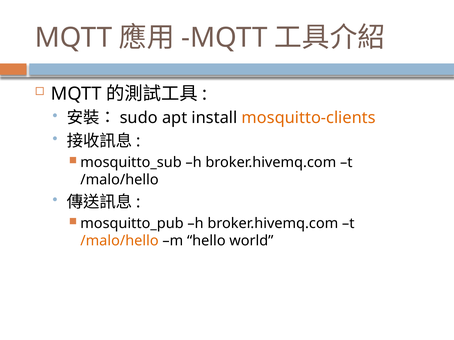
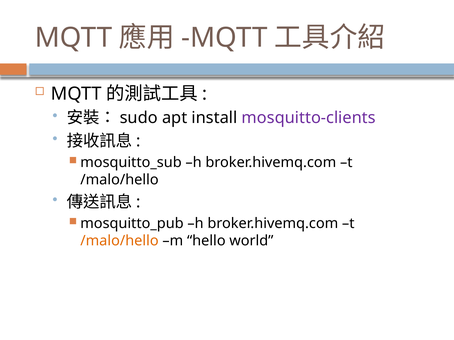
mosquitto-clients colour: orange -> purple (309, 118)
